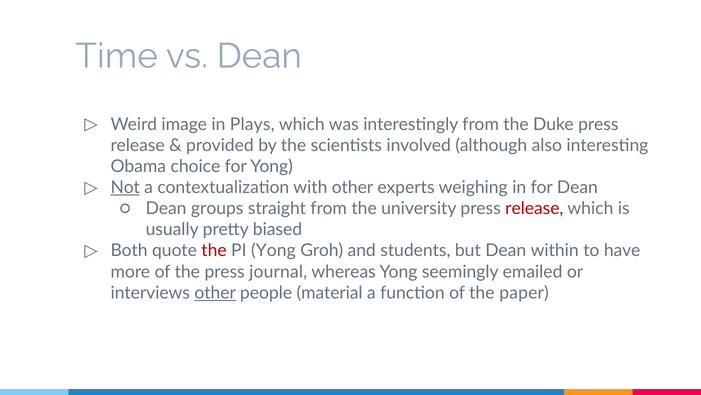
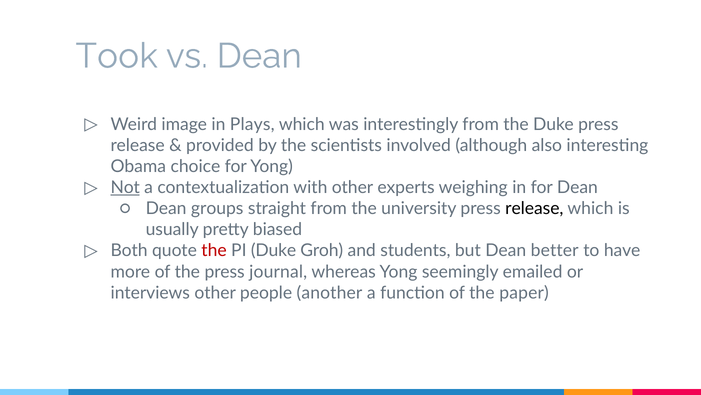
Time: Time -> Took (117, 56)
release colour: red -> black (534, 208)
PI Yong: Yong -> Duke (274, 250)
within: within -> better (555, 250)
other underline: present -> none (215, 292)
material: material -> another (329, 292)
